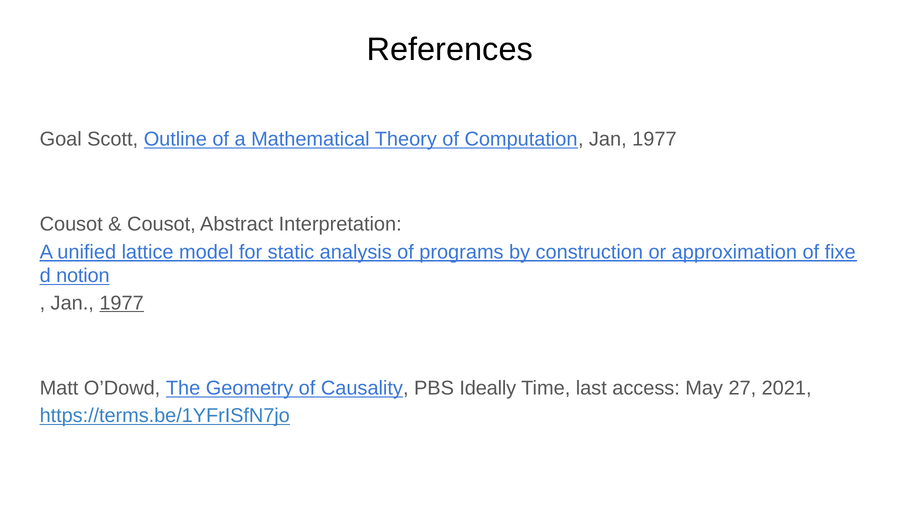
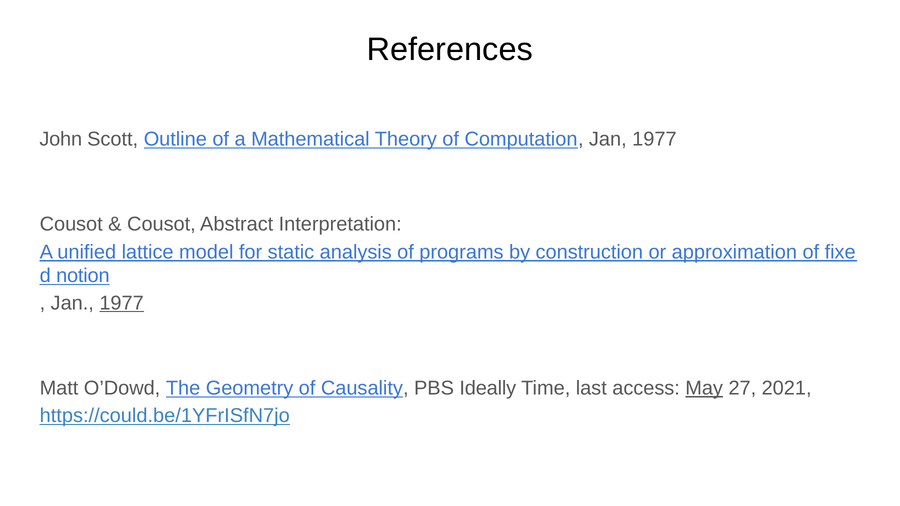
Goal: Goal -> John (61, 139)
May underline: none -> present (704, 388)
https://terms.be/1YFrISfN7jo: https://terms.be/1YFrISfN7jo -> https://could.be/1YFrISfN7jo (165, 416)
